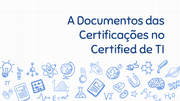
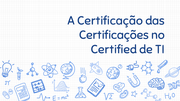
Documentos: Documentos -> Certificação (110, 21)
